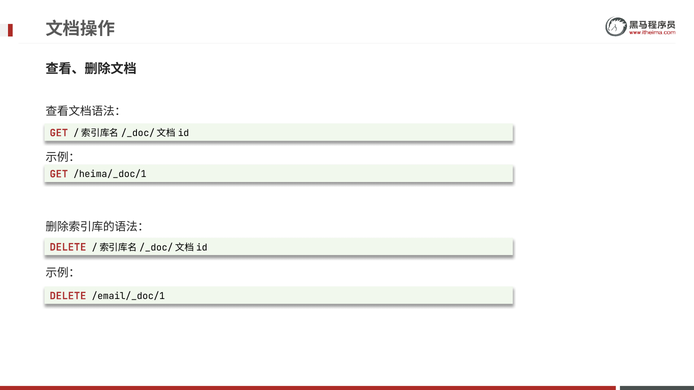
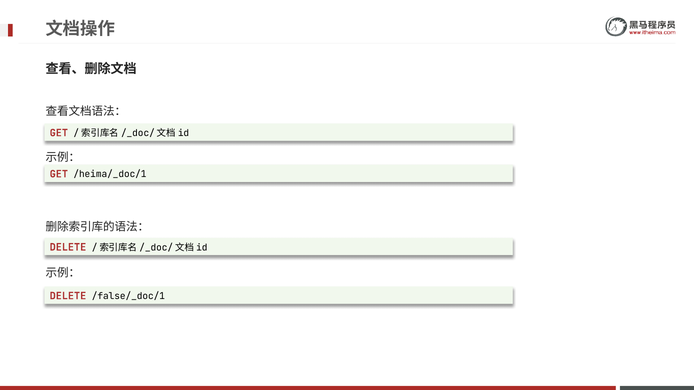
/email/_doc/1: /email/_doc/1 -> /false/_doc/1 (128, 296)
